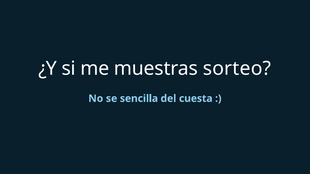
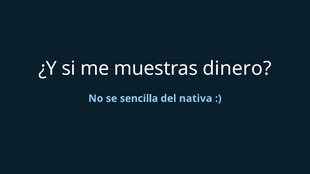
sorteo: sorteo -> dinero (237, 69)
cuesta: cuesta -> nativa (196, 99)
